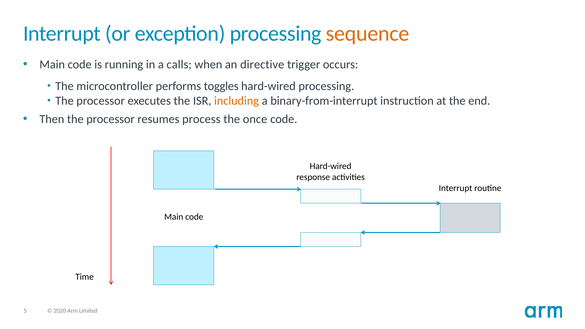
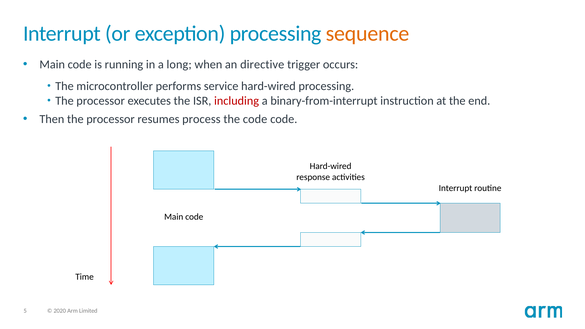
calls: calls -> long (179, 64)
toggles: toggles -> service (221, 86)
including colour: orange -> red (237, 101)
the once: once -> code (255, 119)
